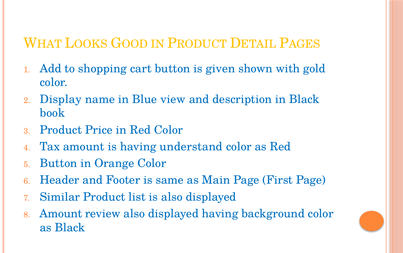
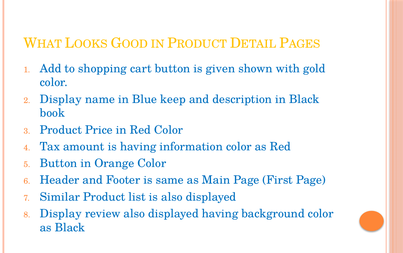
view: view -> keep (173, 99)
understand: understand -> information (191, 147)
Amount: Amount -> Display (61, 214)
